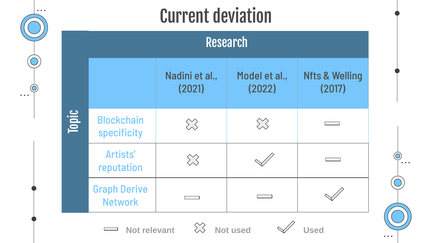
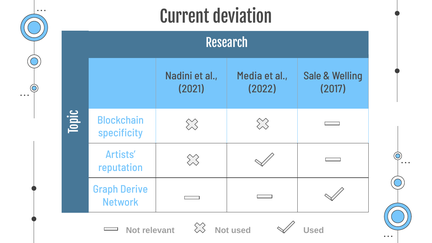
Model: Model -> Media (249, 76)
Nfts: Nfts -> Sale (312, 76)
